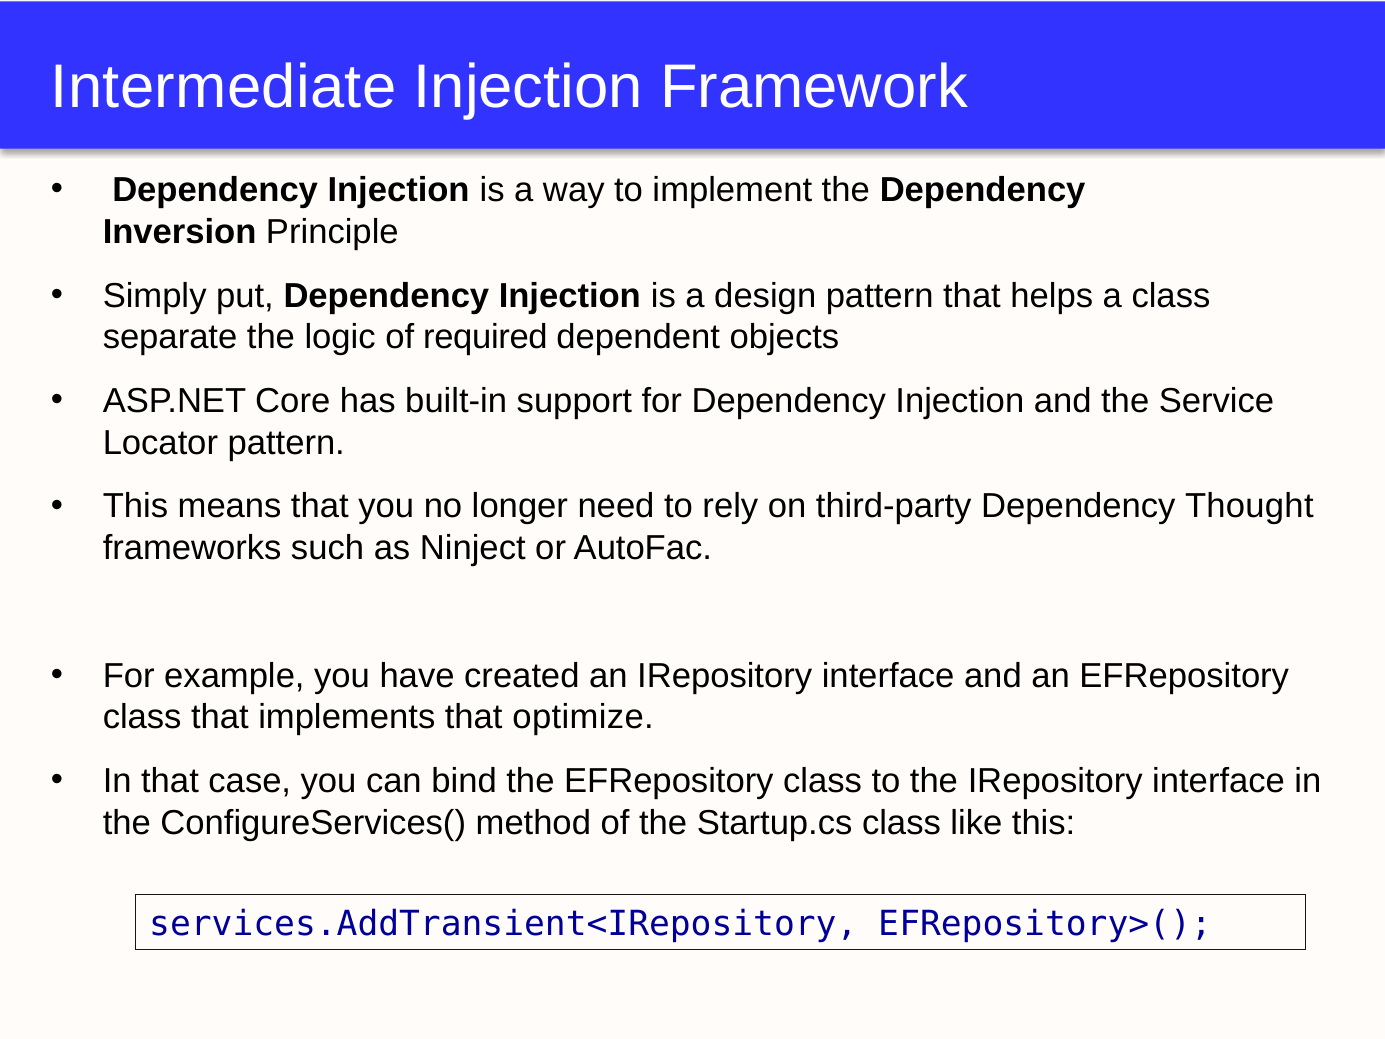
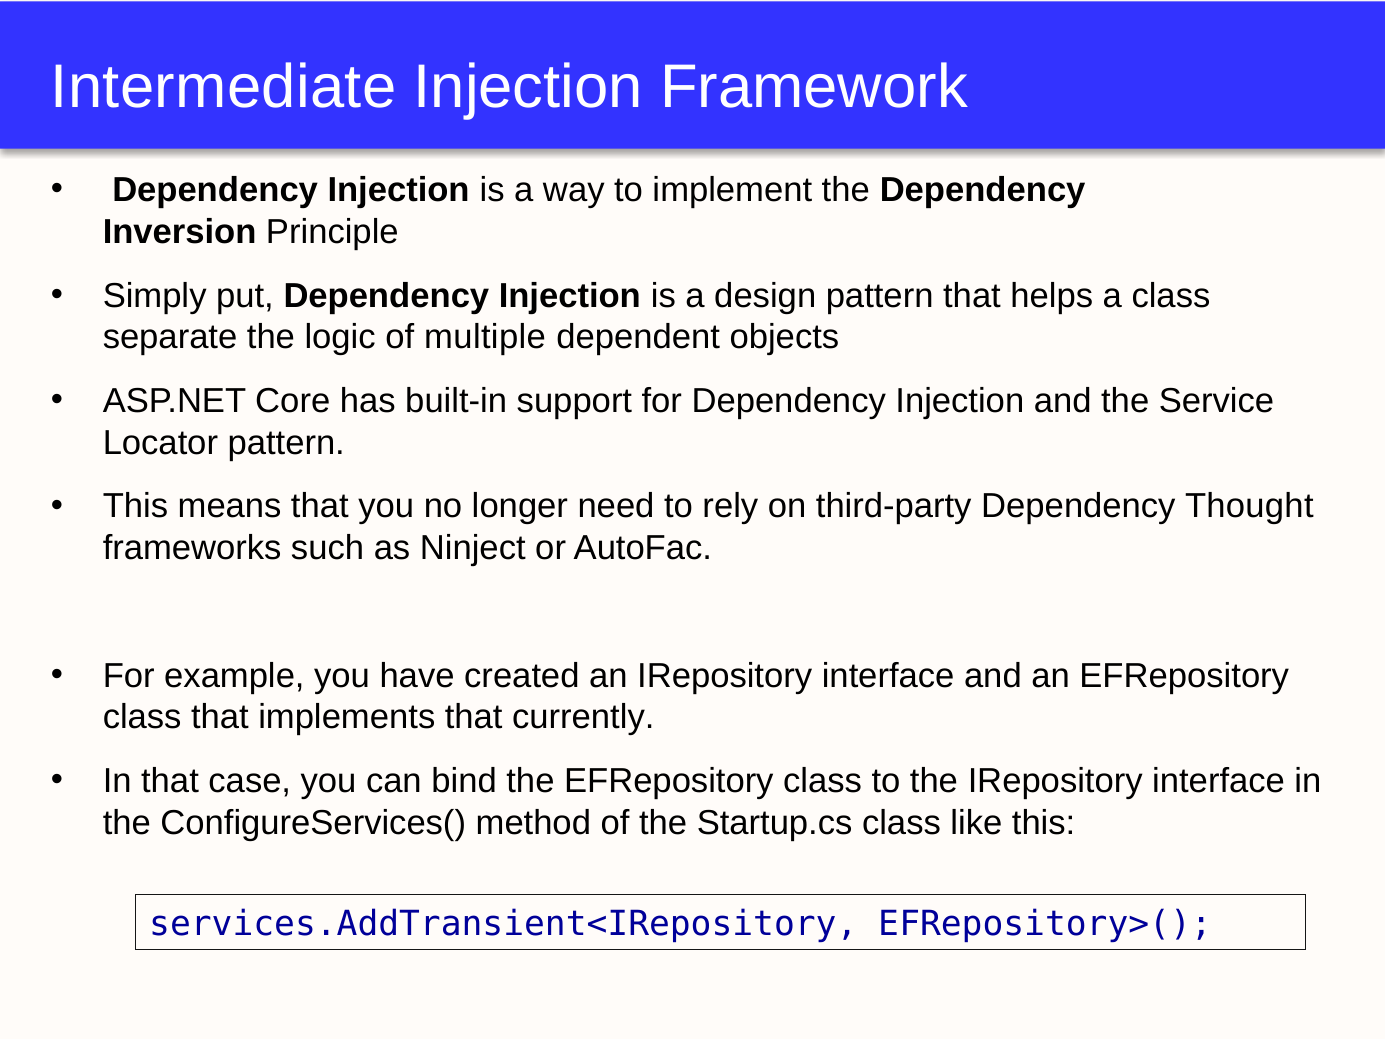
required: required -> multiple (485, 337)
optimize: optimize -> currently (583, 717)
